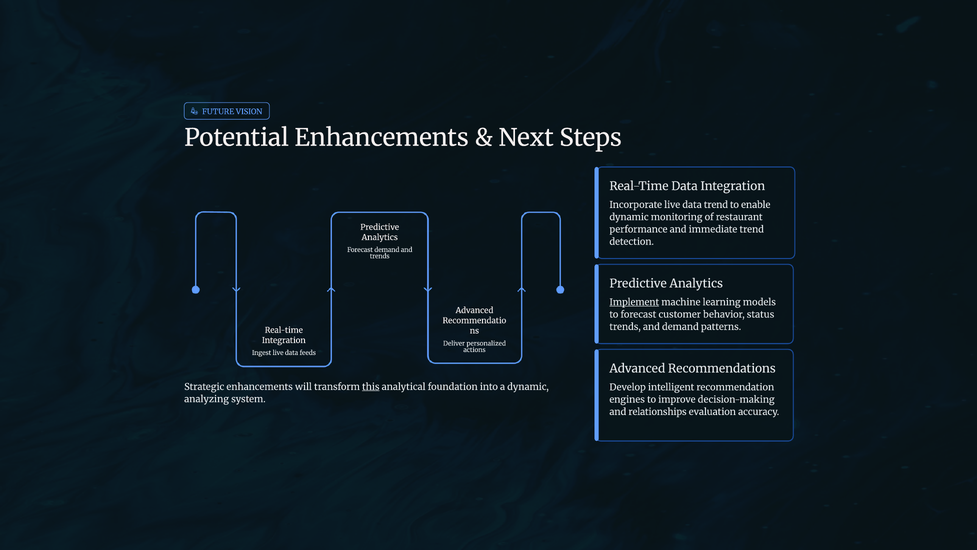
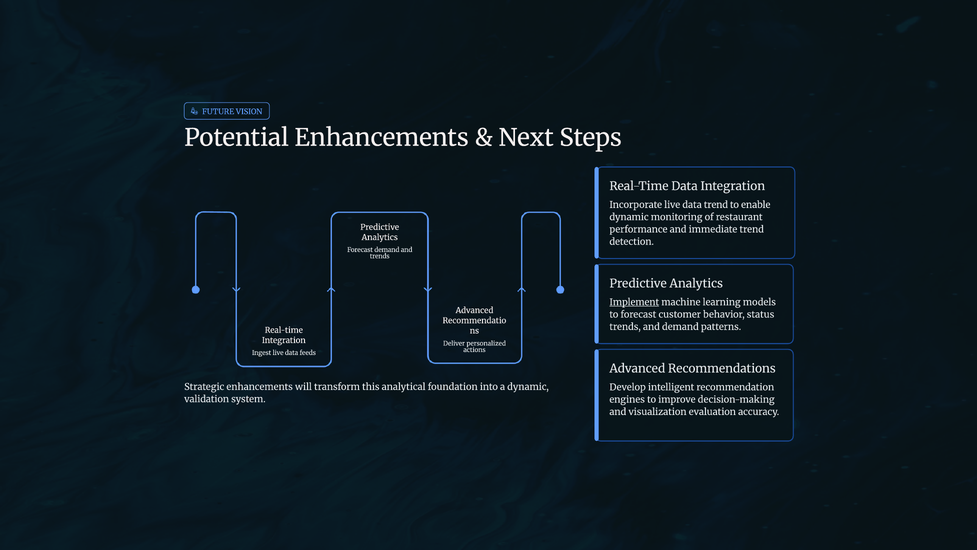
this underline: present -> none (371, 387)
analyzing: analyzing -> validation (207, 399)
relationships: relationships -> visualization (657, 412)
